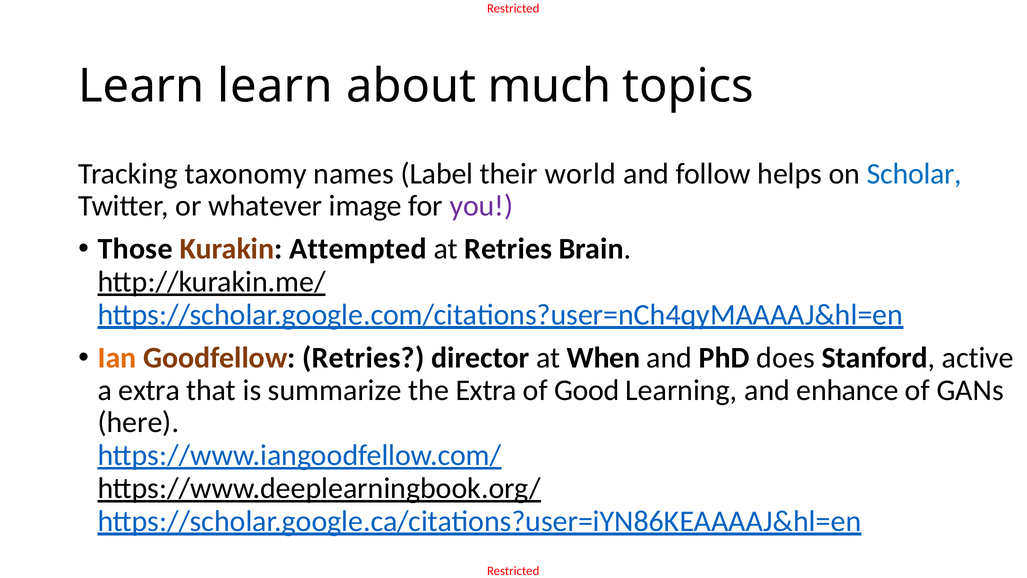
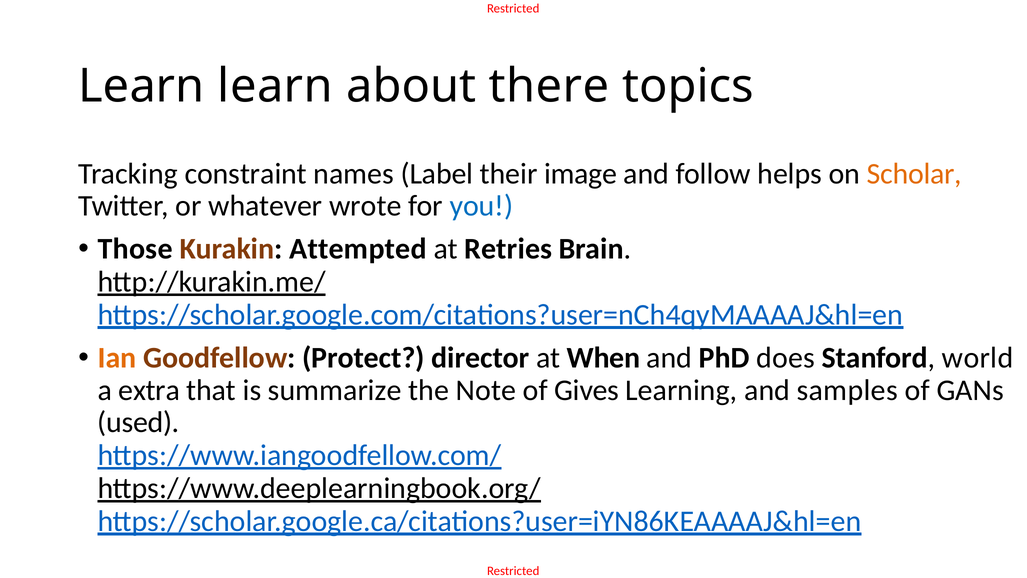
much: much -> there (549, 86)
taxonomy: taxonomy -> constraint (246, 174)
world: world -> image (581, 174)
Scholar colour: blue -> orange (914, 174)
image: image -> wrote (365, 206)
you colour: purple -> blue (481, 206)
Goodfellow Retries: Retries -> Protect (363, 358)
active: active -> world (978, 358)
the Extra: Extra -> Note (486, 390)
Good: Good -> Gives (587, 390)
enhance: enhance -> samples (847, 390)
here: here -> used (138, 422)
